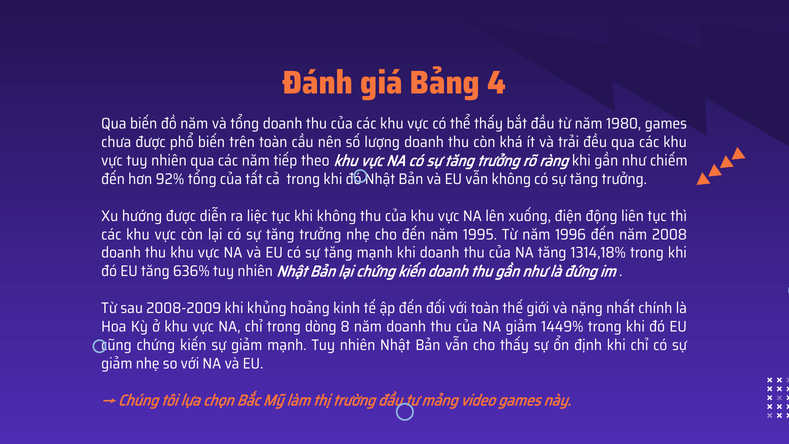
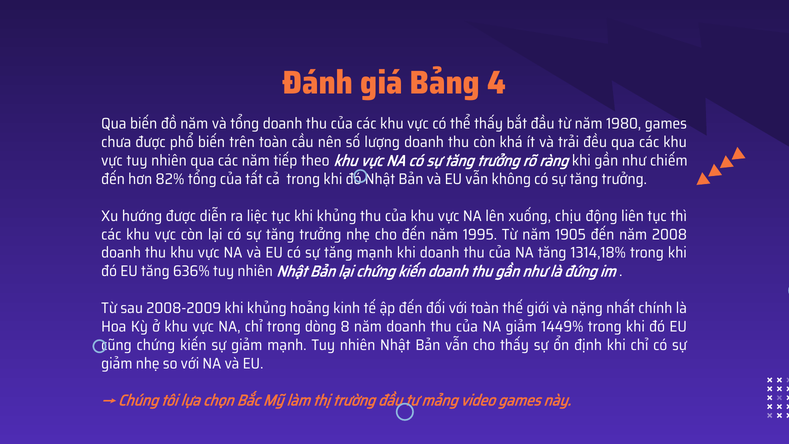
92%: 92% -> 82% (170, 179)
tục khi không: không -> khủng (337, 216)
điện: điện -> chịu (568, 216)
1996: 1996 -> 1905 (571, 234)
